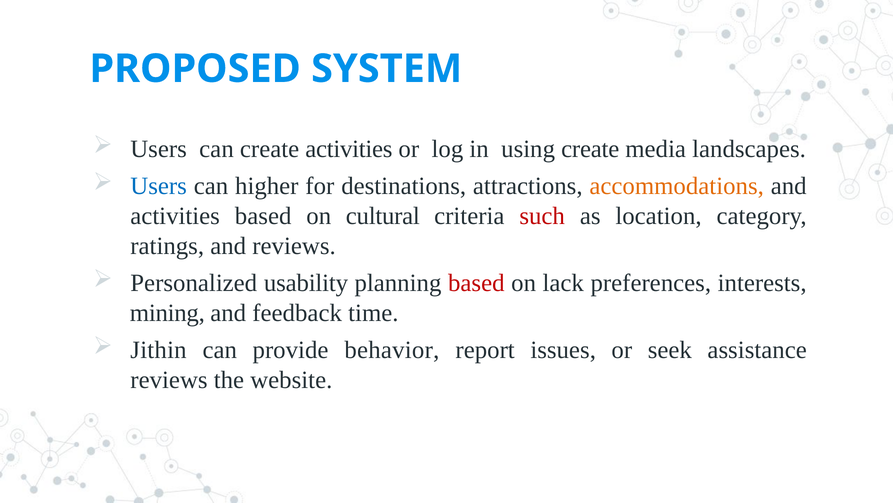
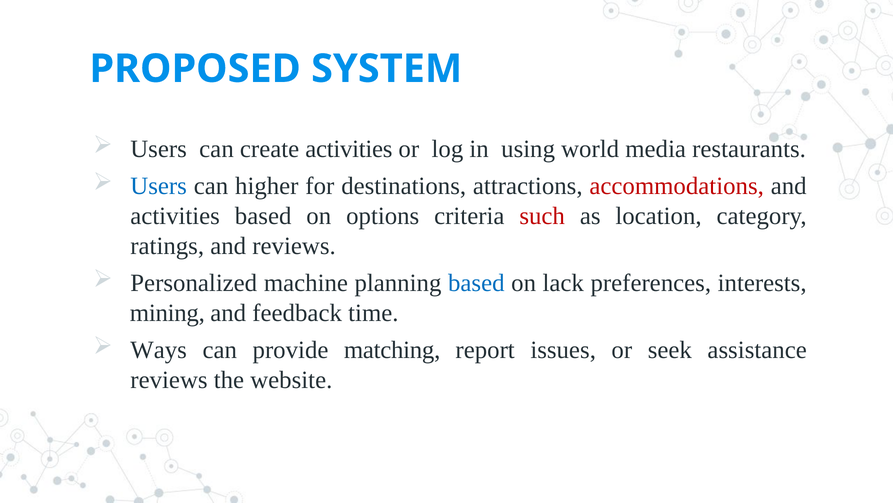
using create: create -> world (590, 149)
landscapes: landscapes -> restaurants (749, 149)
accommodations colour: orange -> red (677, 186)
cultural: cultural -> options (383, 216)
usability: usability -> machine (306, 283)
based colour: red -> blue (476, 283)
Jithin: Jithin -> Ways (159, 350)
behavior: behavior -> matching (392, 350)
